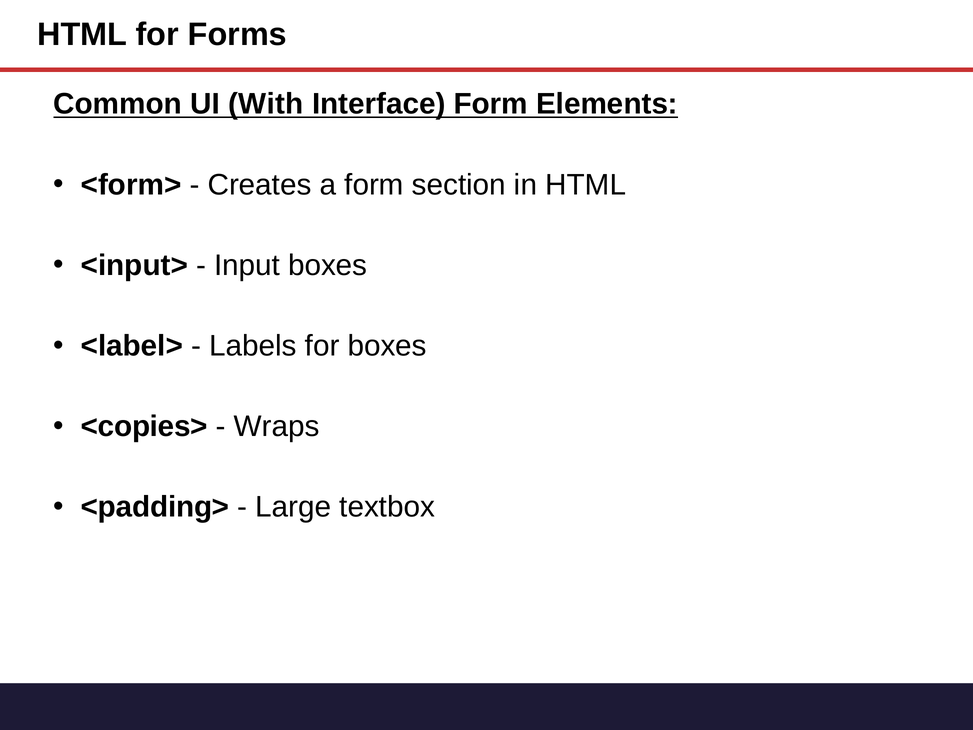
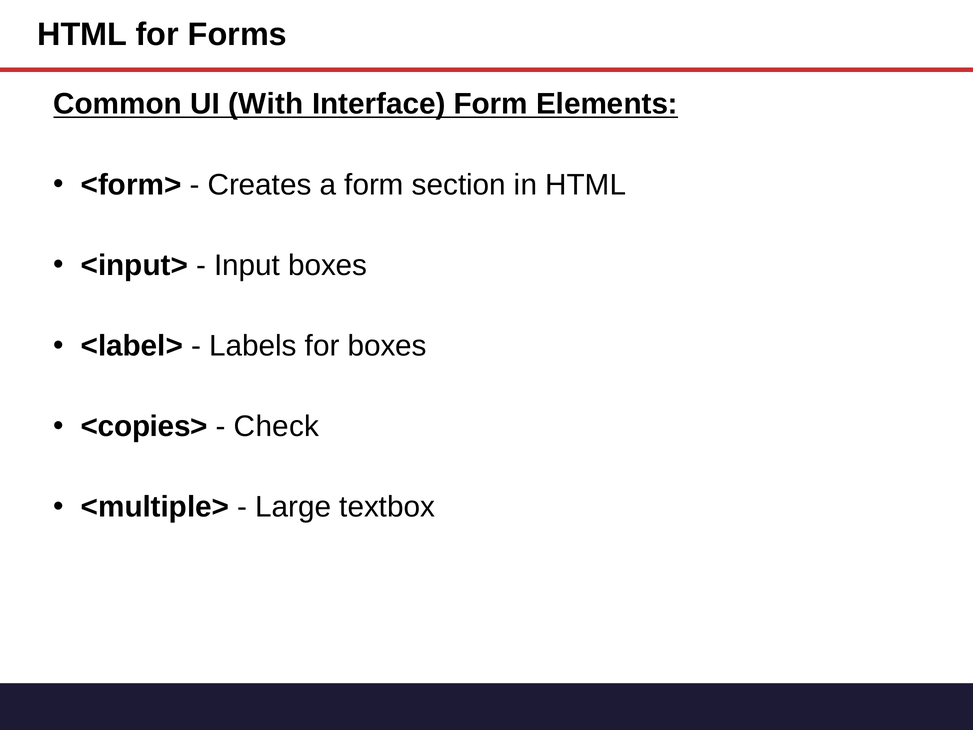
Wraps: Wraps -> Check (277, 426)
<padding>: <padding> -> <multiple> (155, 507)
